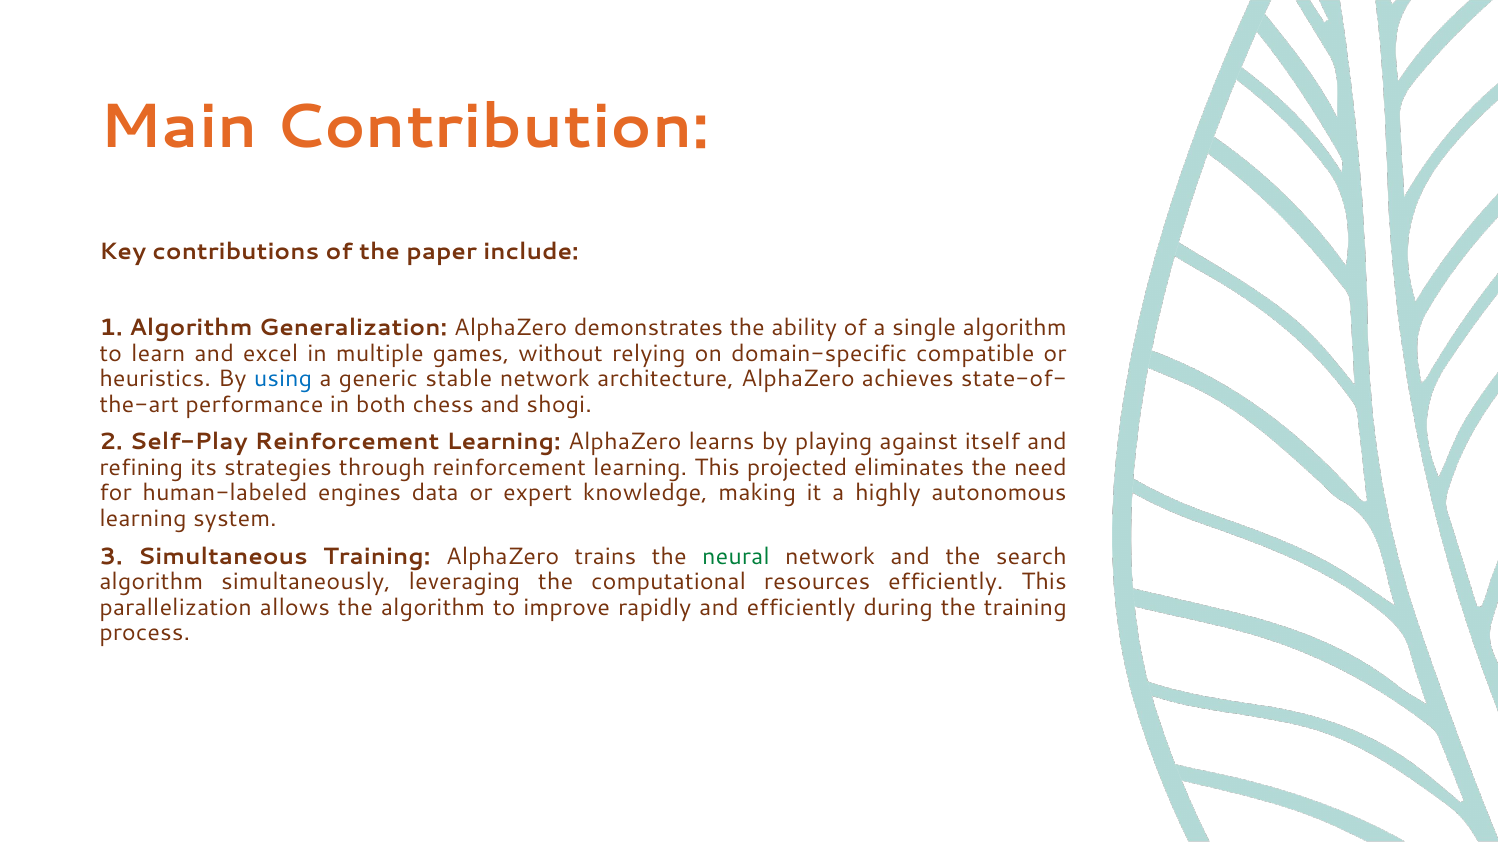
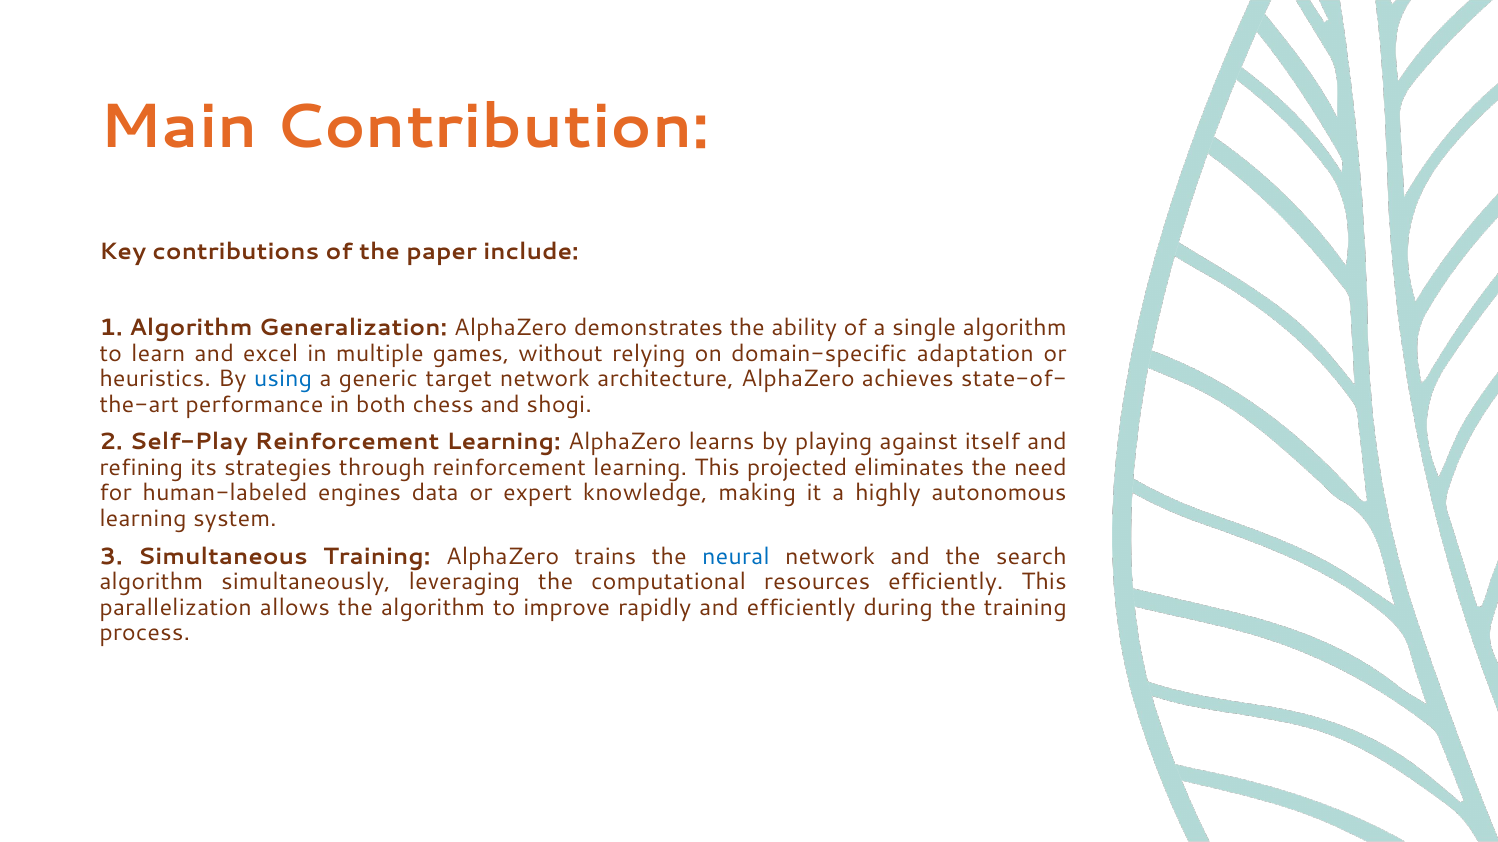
compatible: compatible -> adaptation (975, 354)
stable: stable -> target (459, 379)
neural colour: green -> blue (736, 557)
